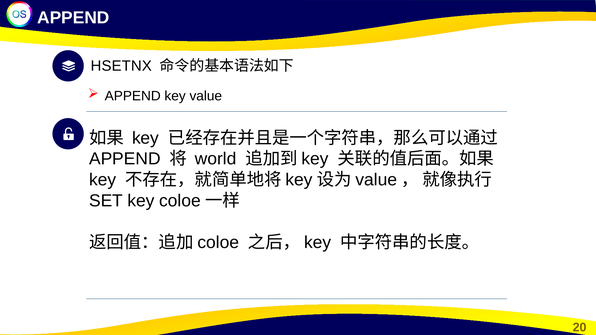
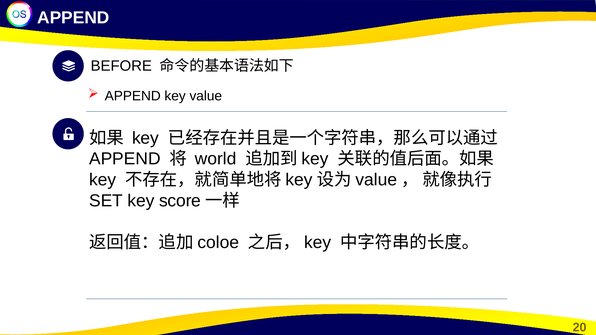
HSETNX: HSETNX -> BEFORE (121, 66)
key coloe: coloe -> score (180, 201)
